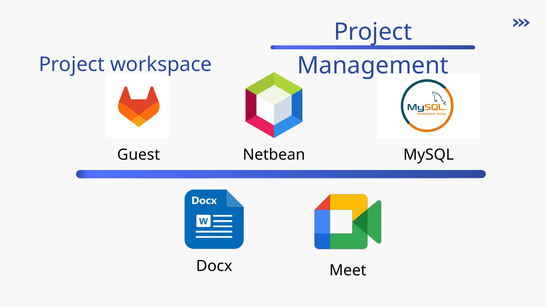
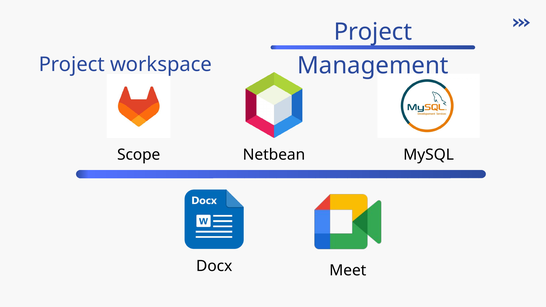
Guest: Guest -> Scope (139, 155)
